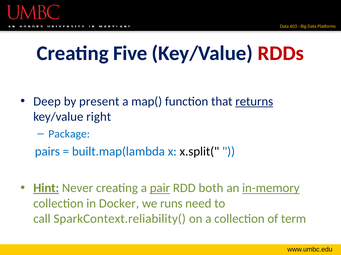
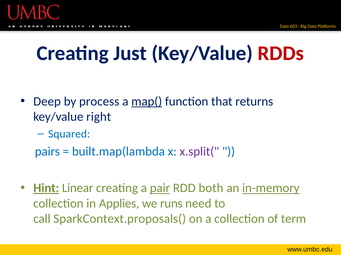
Five: Five -> Just (130, 53)
present: present -> process (99, 102)
map( underline: none -> present (147, 102)
returns underline: present -> none (254, 102)
Package: Package -> Squared (69, 134)
x.split( colour: black -> purple (199, 152)
Never: Never -> Linear (78, 189)
Docker: Docker -> Applies (119, 204)
SparkContext.reliability(: SparkContext.reliability( -> SparkContext.proposals( (120, 219)
